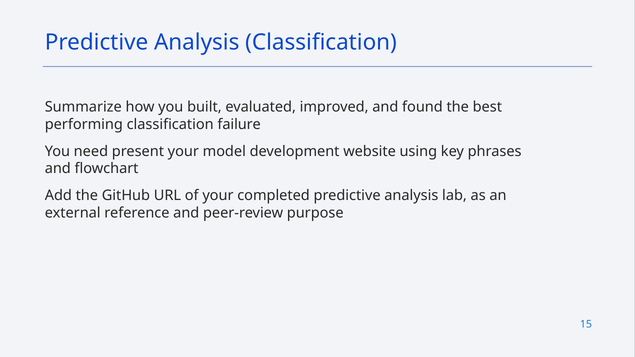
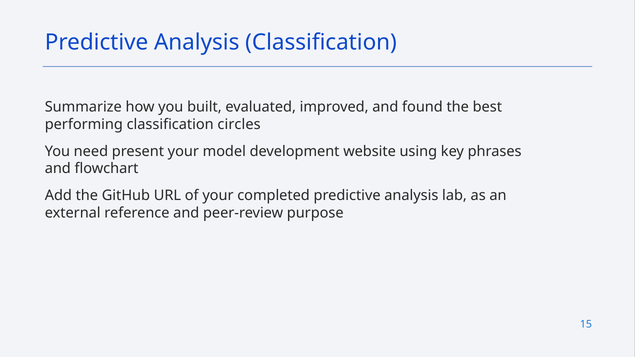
failure: failure -> circles (239, 125)
